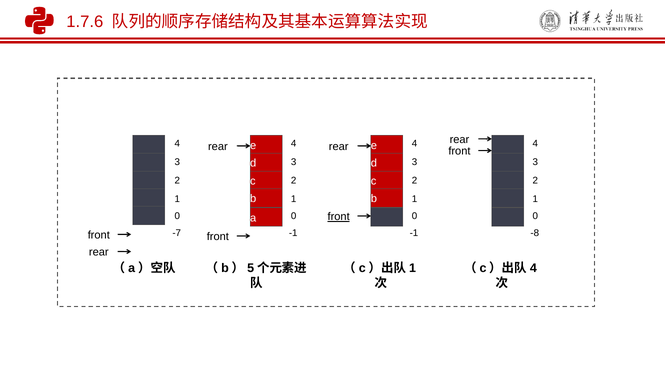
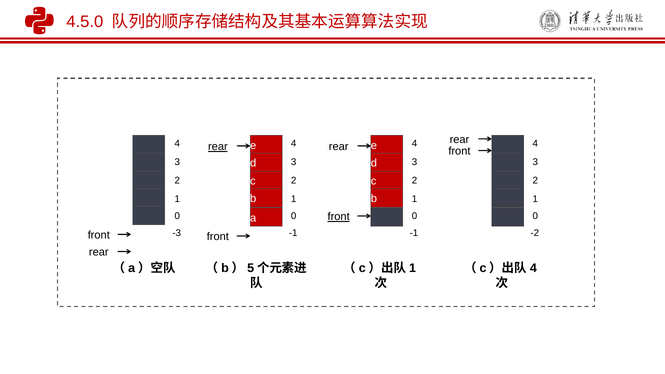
1.7.6: 1.7.6 -> 4.5.0 (85, 22)
rear underline: none -> present (218, 147)
-7: -7 -> -3 (177, 233)
-8: -8 -> -2 (535, 233)
